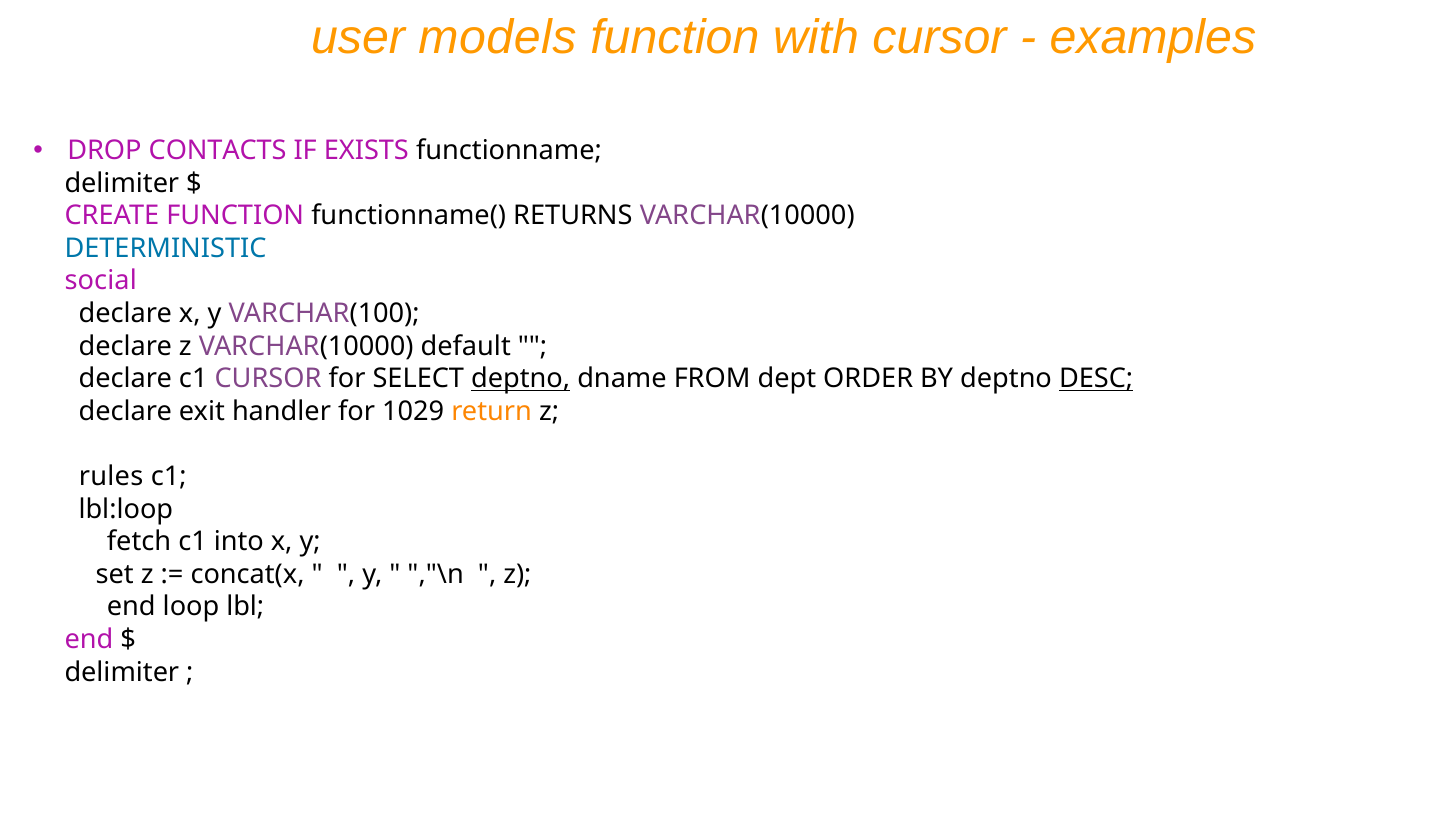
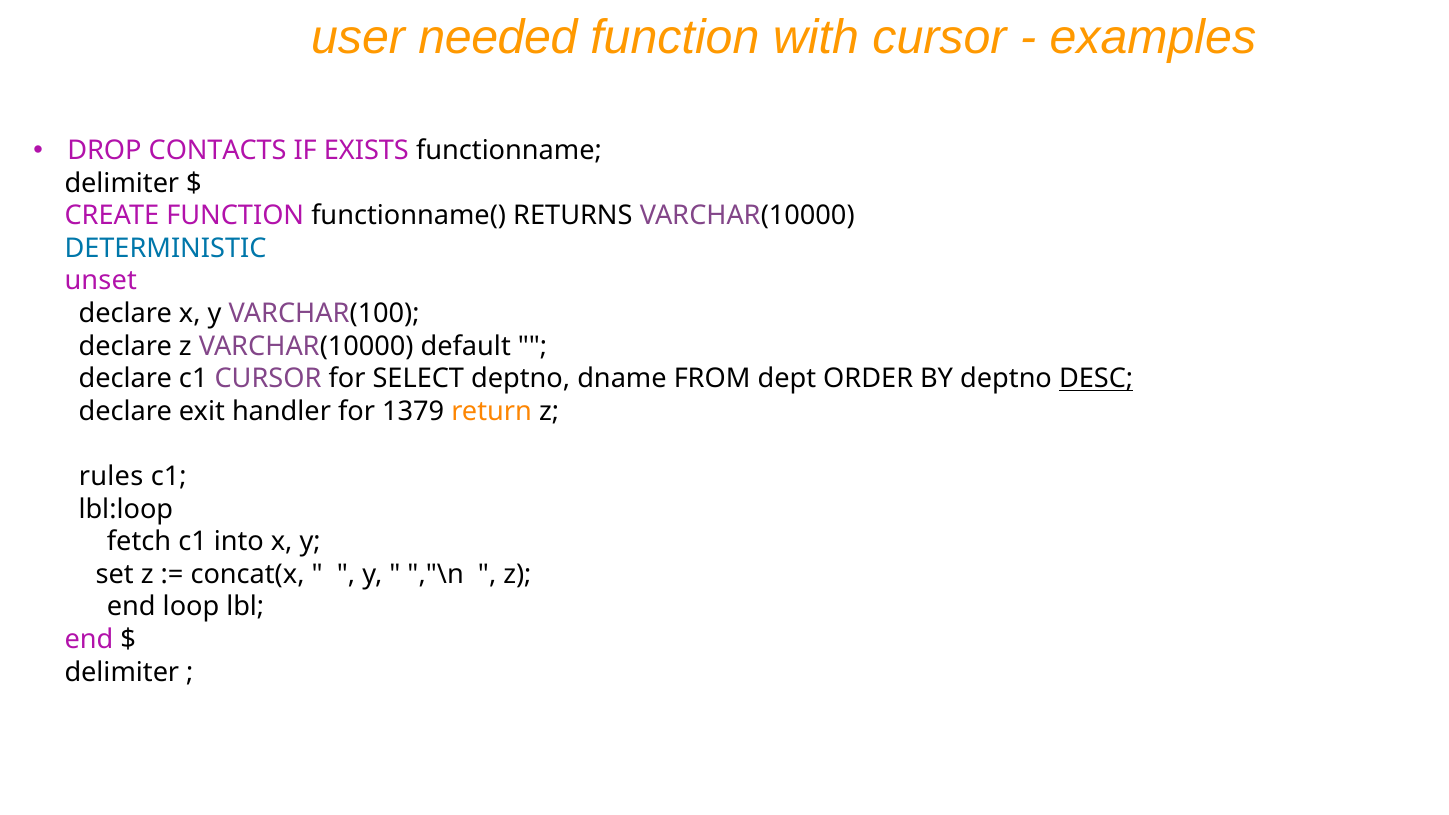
models: models -> needed (498, 38)
social: social -> unset (101, 281)
deptno underline: present -> none (521, 379)
1029: 1029 -> 1379 (413, 411)
